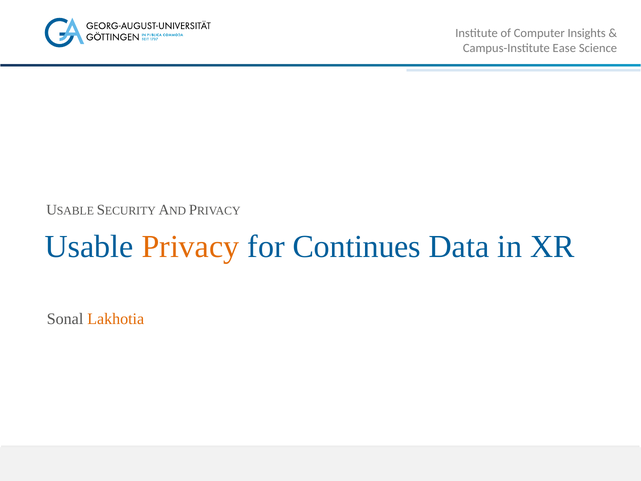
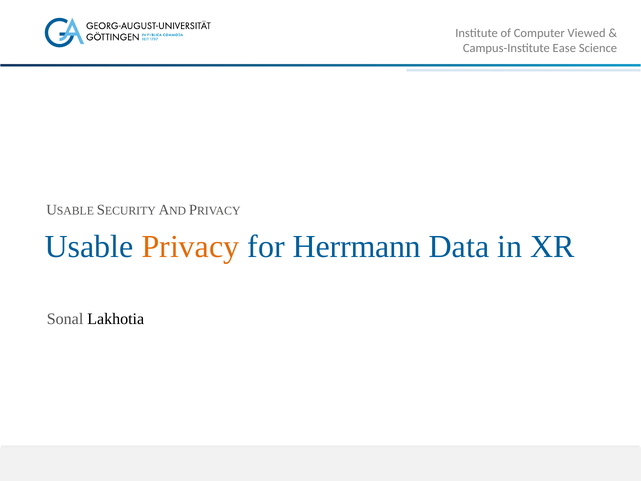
Insights: Insights -> Viewed (587, 33)
Continues: Continues -> Herrmann (357, 247)
Lakhotia colour: orange -> black (116, 319)
